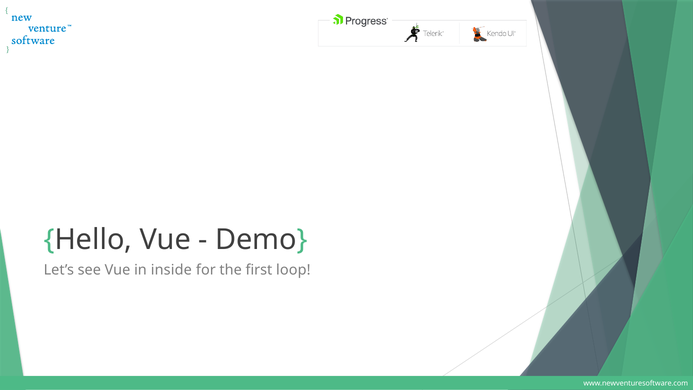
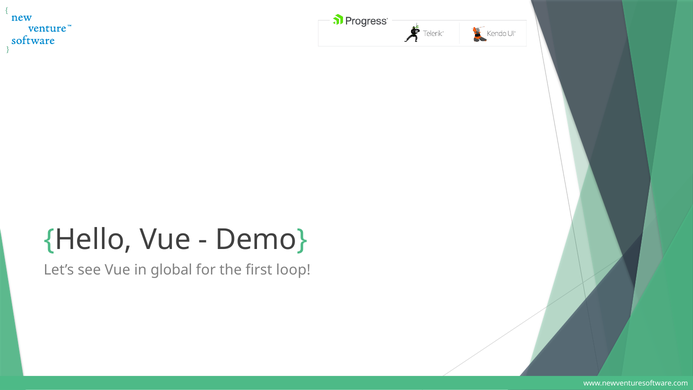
inside: inside -> global (171, 270)
